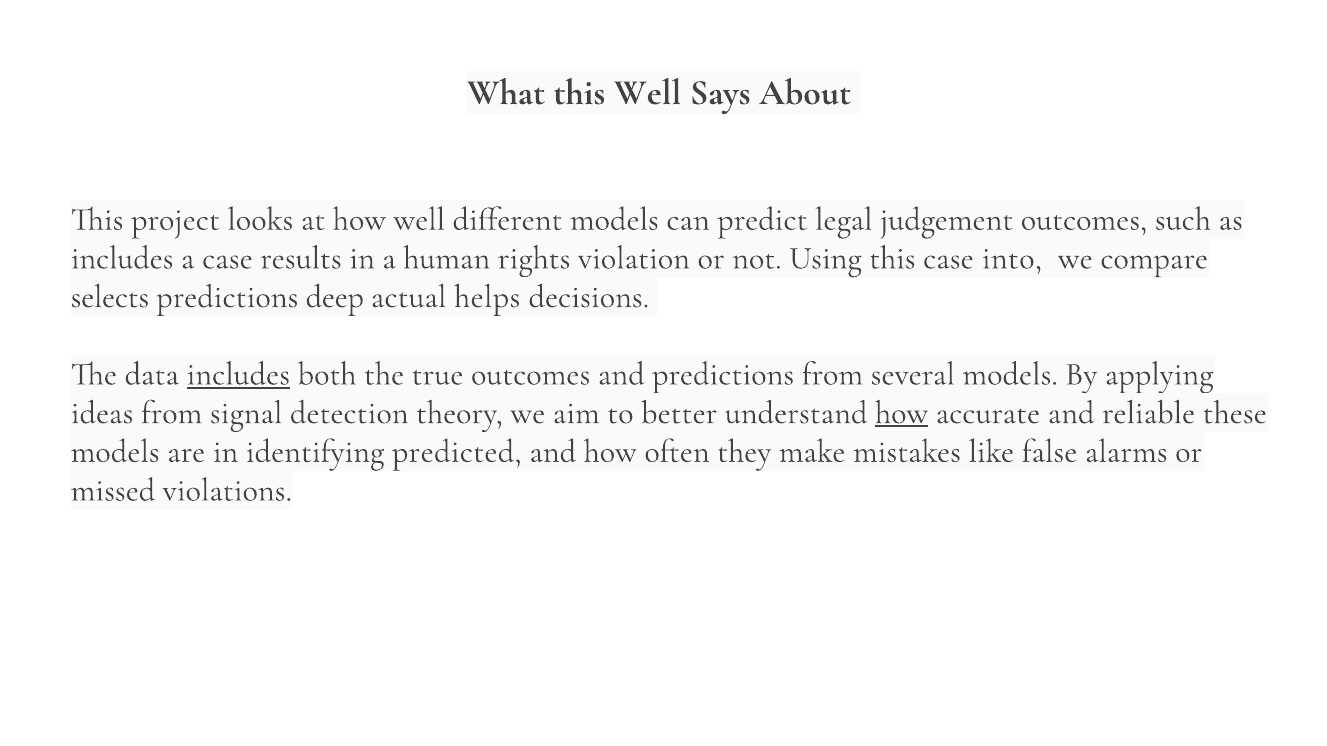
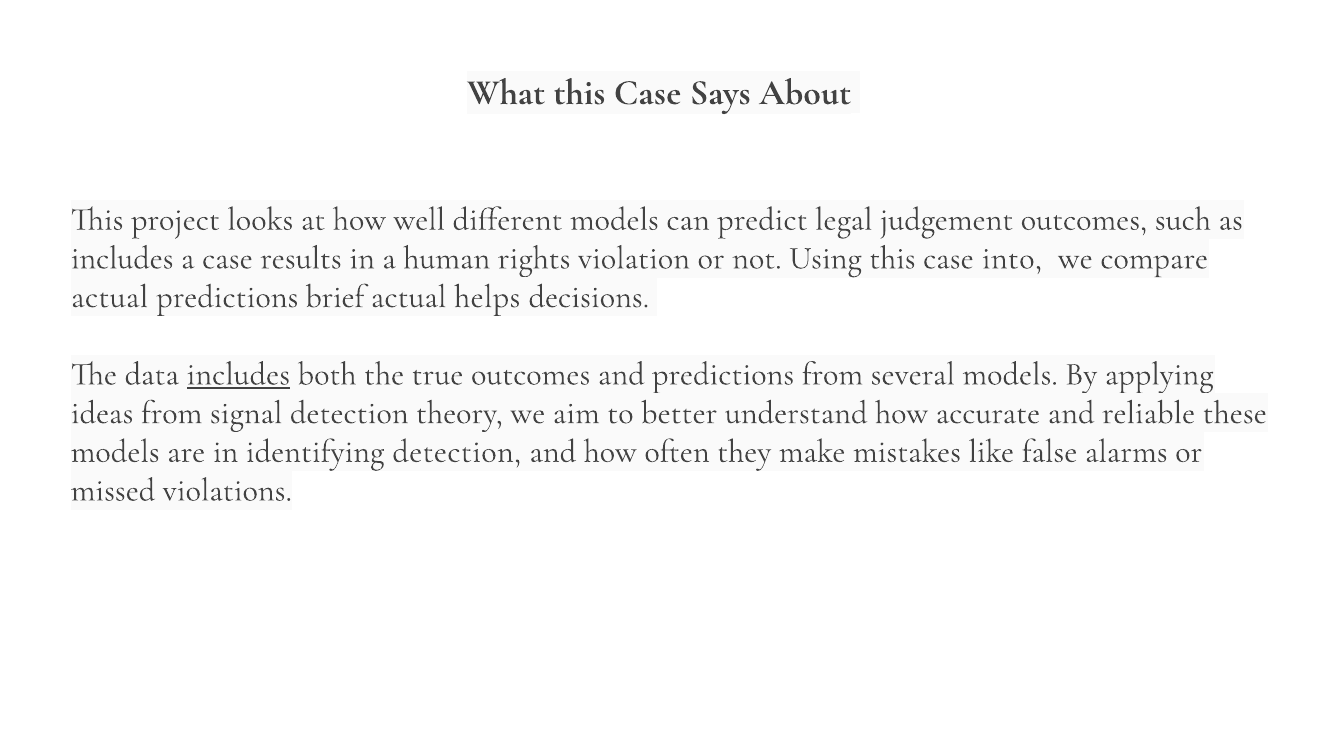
What this Well: Well -> Case (647, 92)
selects: selects -> actual (110, 297)
deep: deep -> brief (335, 297)
how underline: present -> none (902, 413)
identifying predicted: predicted -> detection (457, 451)
